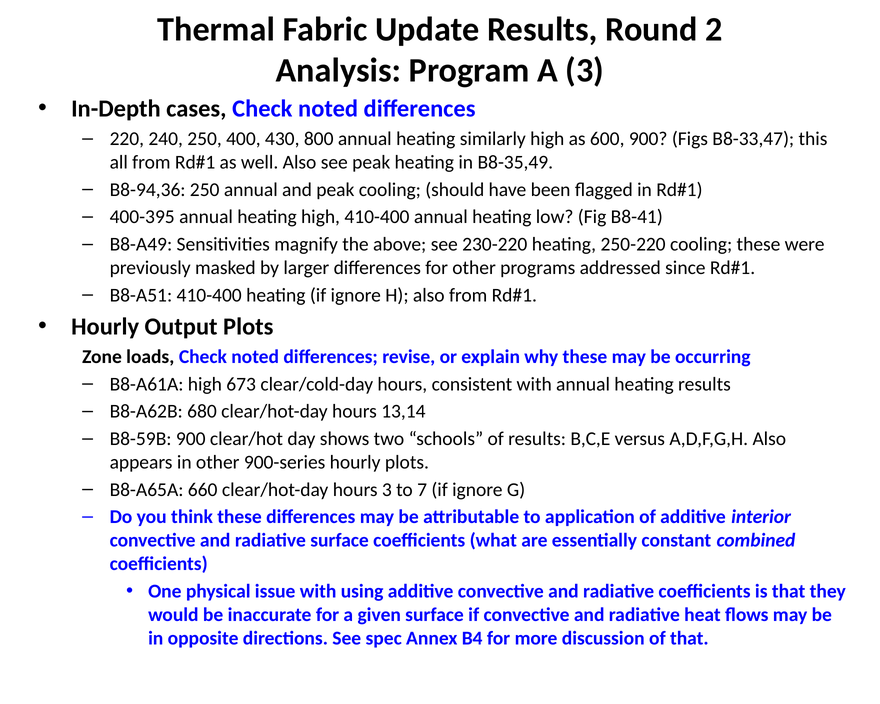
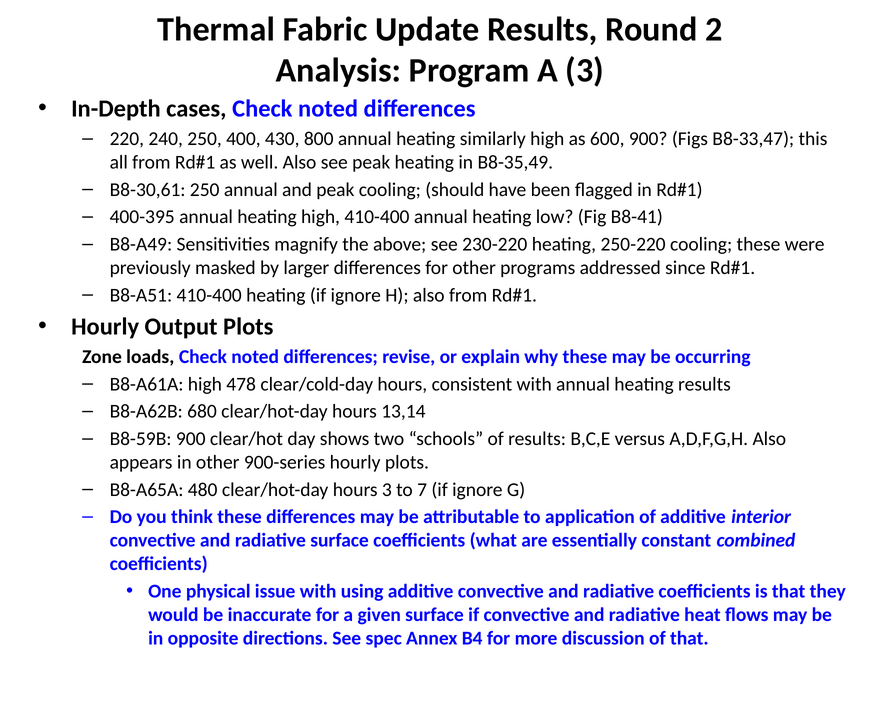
B8-94,36: B8-94,36 -> B8-30,61 (148, 190)
673: 673 -> 478 (241, 384)
660: 660 -> 480 (203, 490)
